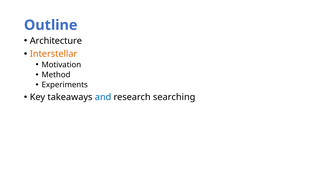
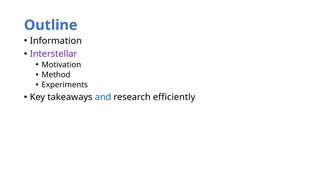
Architecture: Architecture -> Information (56, 41)
Interstellar colour: orange -> purple (54, 54)
searching: searching -> efficiently (174, 98)
